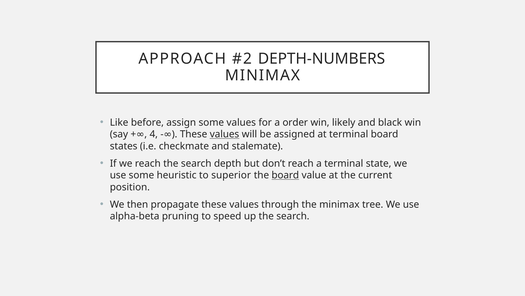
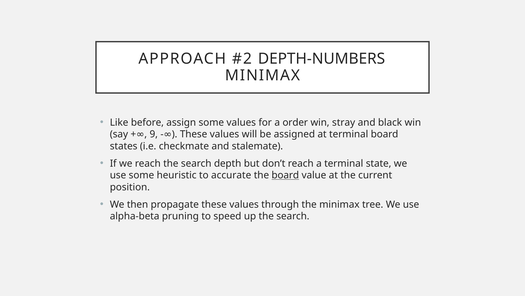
likely: likely -> stray (344, 122)
4: 4 -> 9 (154, 134)
values underline: present -> none (225, 134)
superior: superior -> accurate (231, 175)
